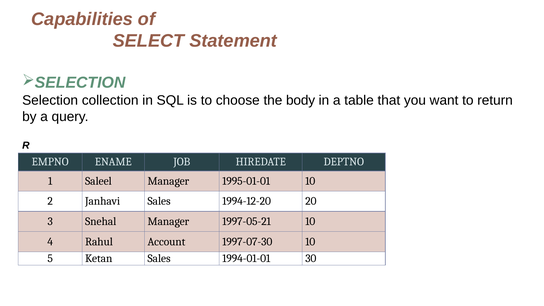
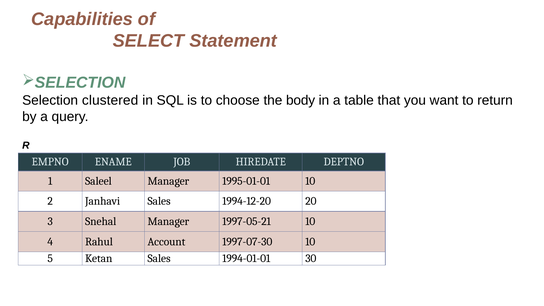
collection: collection -> clustered (110, 100)
